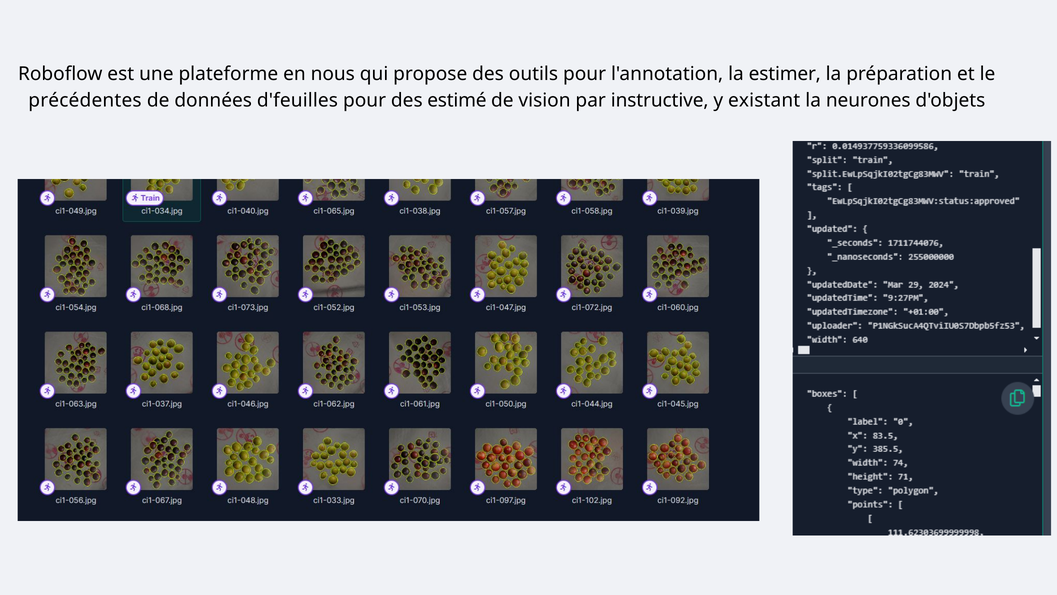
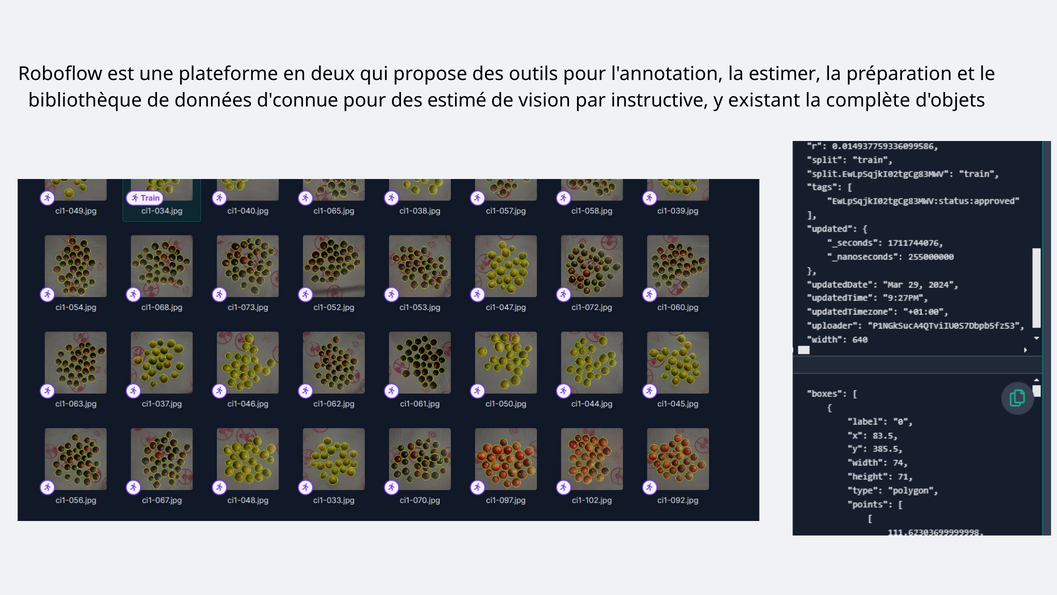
nous: nous -> deux (333, 74)
précédentes: précédentes -> bibliothèque (85, 101)
d'feuilles: d'feuilles -> d'connue (298, 101)
neurones: neurones -> complète (868, 101)
